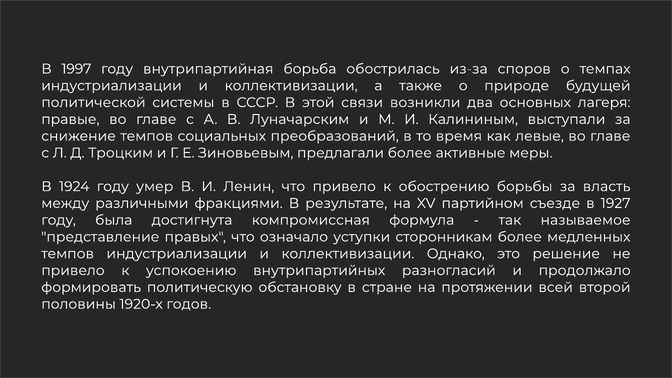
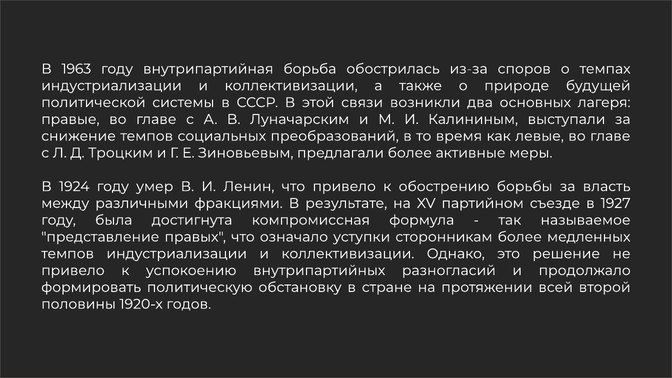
1997: 1997 -> 1963 (76, 69)
